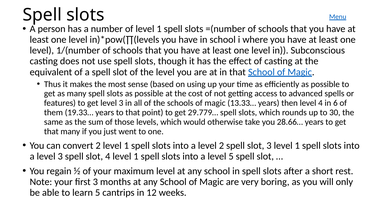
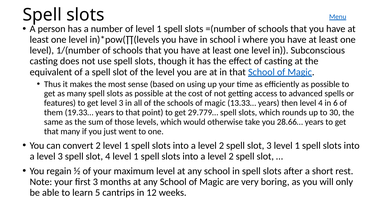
5: 5 -> 2 (231, 156)
